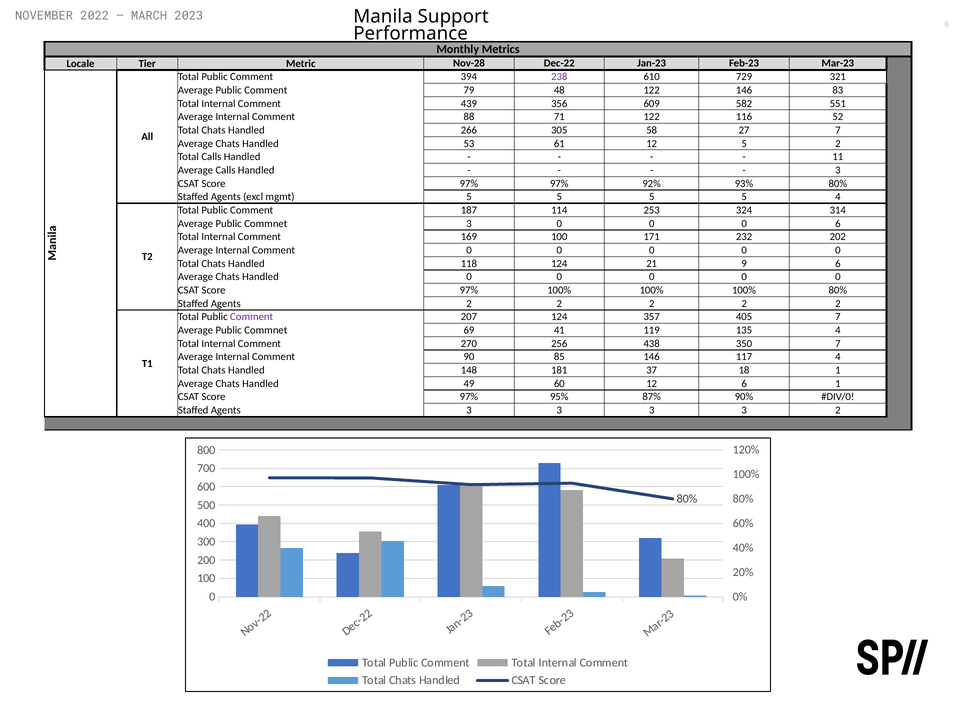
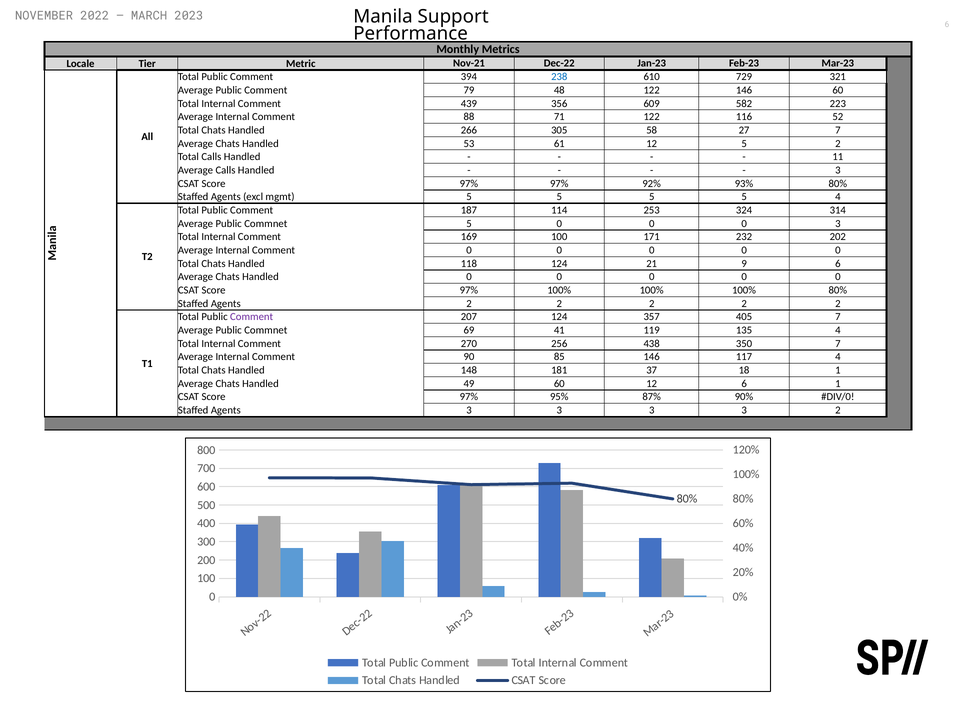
Nov-28: Nov-28 -> Nov-21 (469, 63)
238 colour: purple -> blue (559, 77)
146 83: 83 -> 60 (838, 90)
551: 551 -> 223 (838, 103)
Commnet 3: 3 -> 5 (469, 223)
0 6: 6 -> 3 (838, 223)
